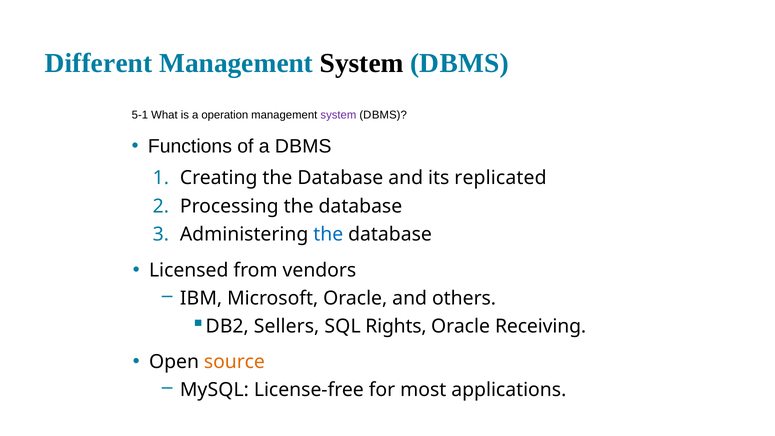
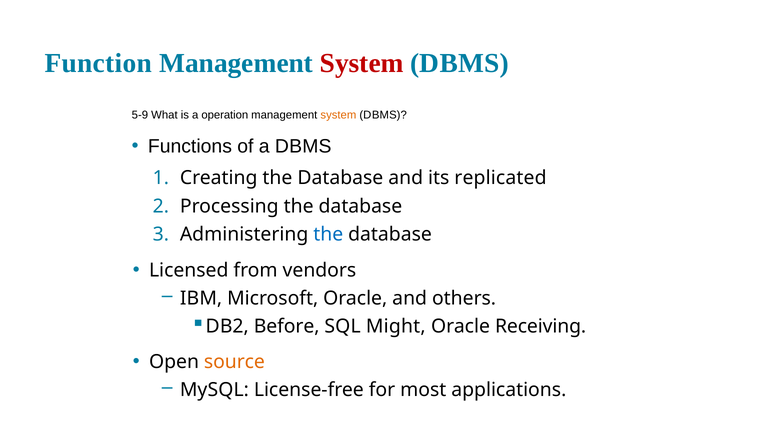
Different: Different -> Function (98, 63)
System colour: black -> red (362, 63)
5-1: 5-1 -> 5-9 (140, 115)
system colour: purple -> orange (338, 115)
Sellers: Sellers -> Before (287, 327)
Rights: Rights -> Might (396, 327)
